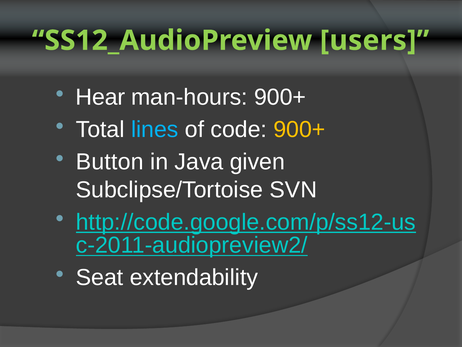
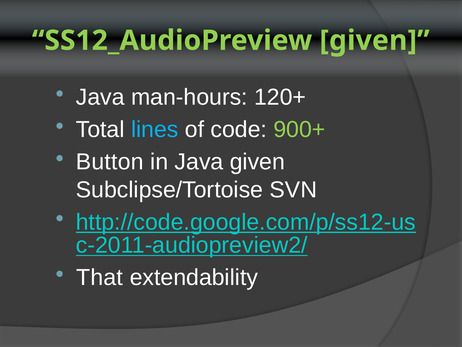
SS12_AudioPreview users: users -> given (375, 40)
Hear: Hear -> Java (100, 97)
man-hours 900+: 900+ -> 120+ (280, 97)
900+ colour: yellow -> light green (299, 129)
Seat: Seat -> That (99, 277)
